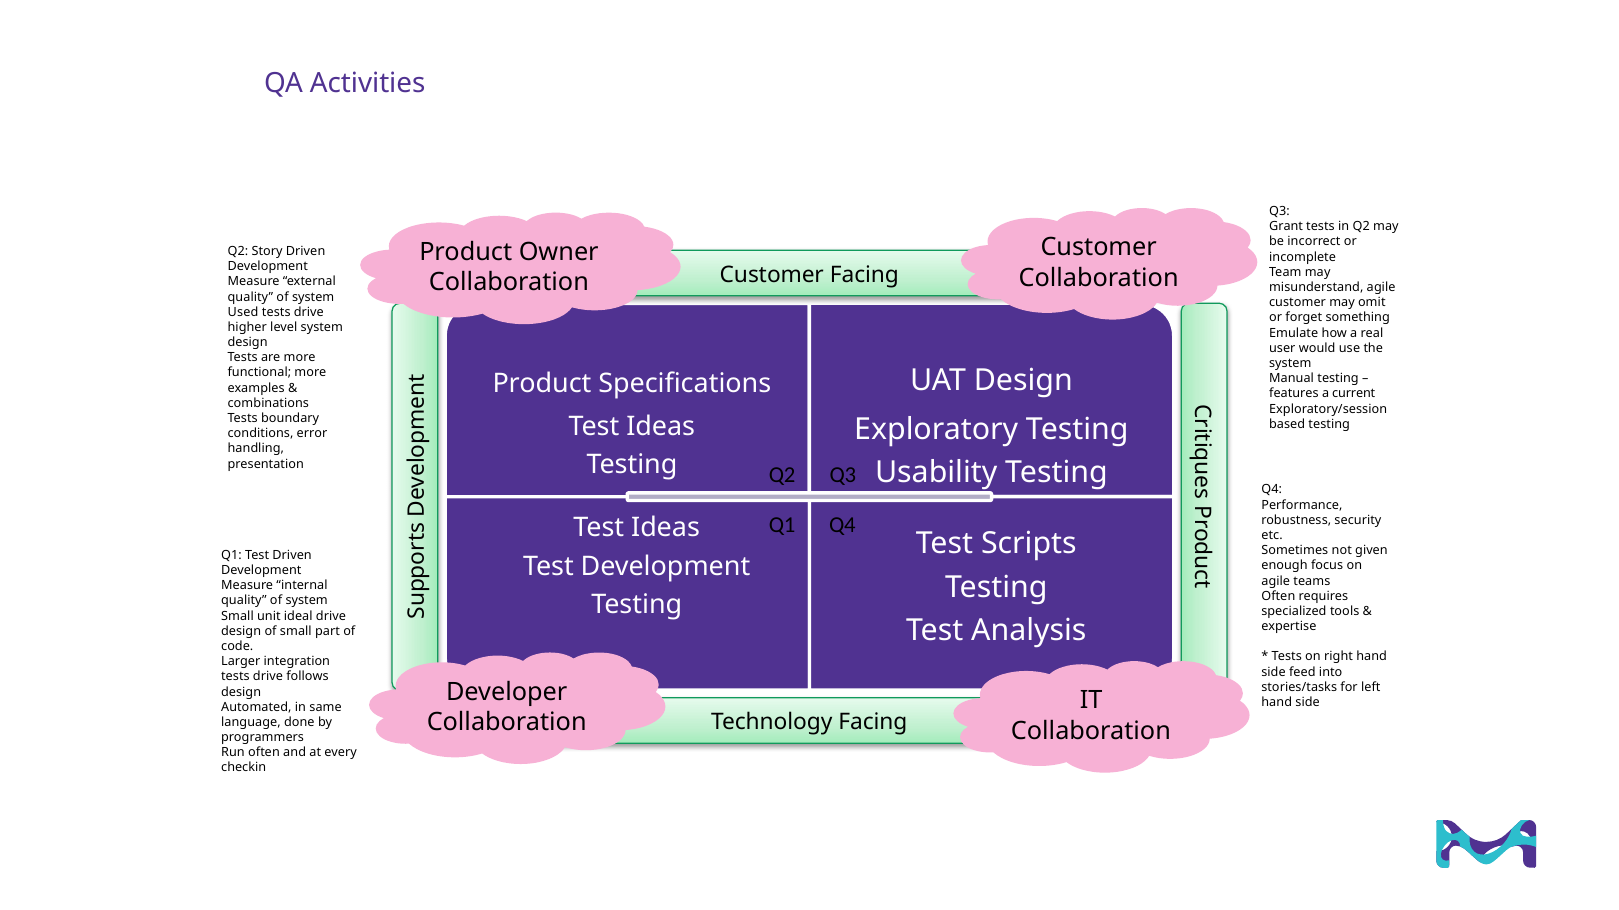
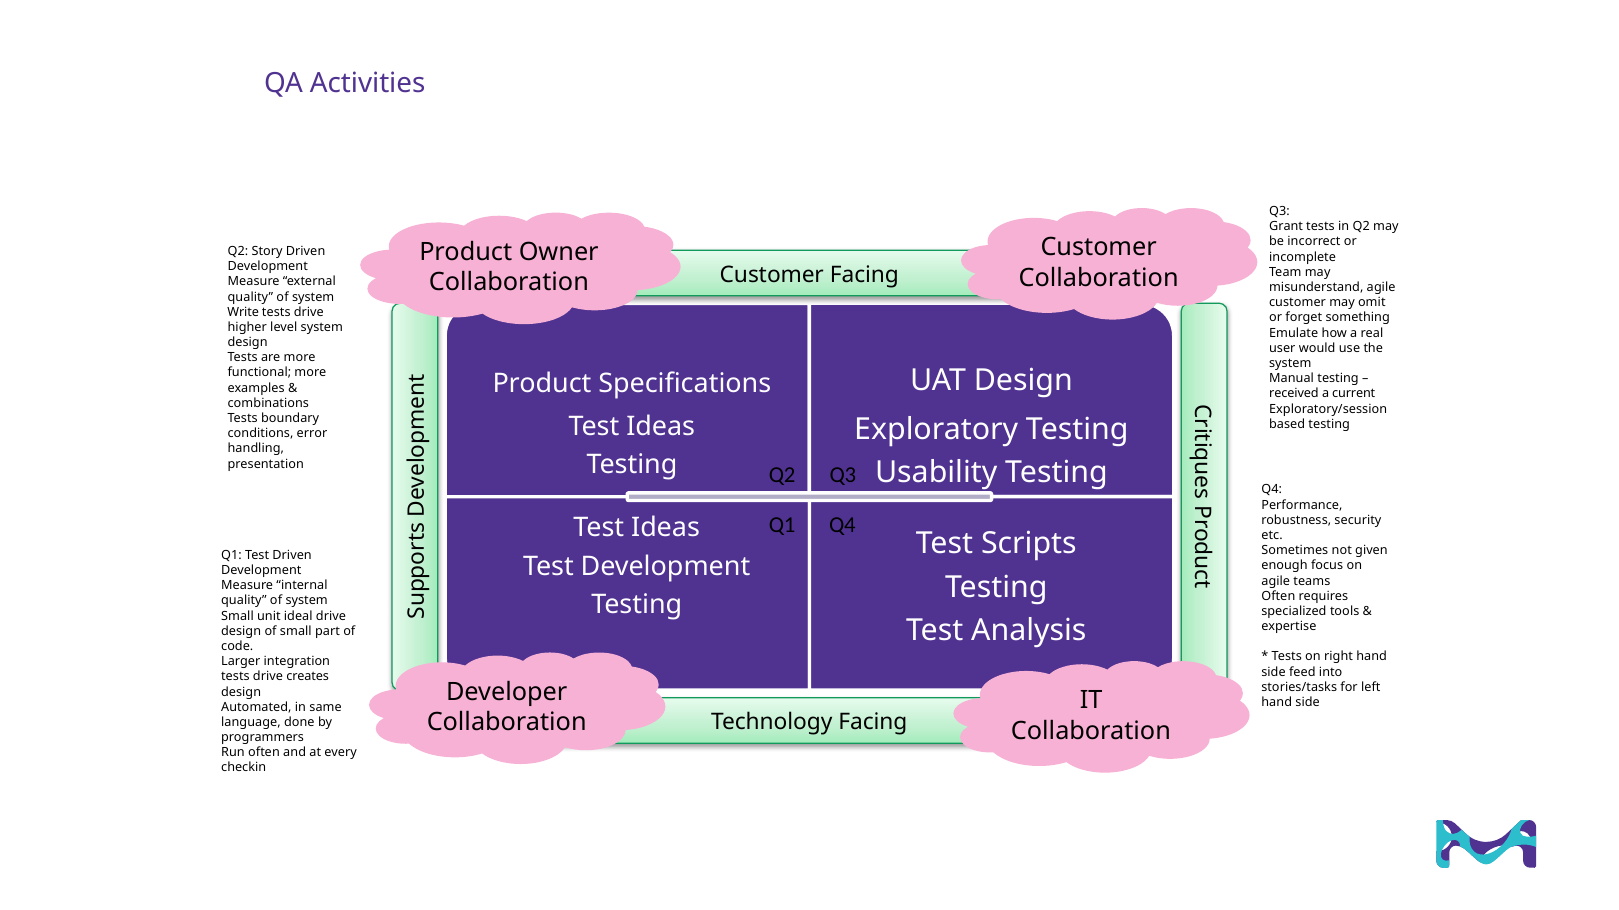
Used: Used -> Write (243, 312)
features: features -> received (1294, 394)
follows: follows -> creates (308, 677)
